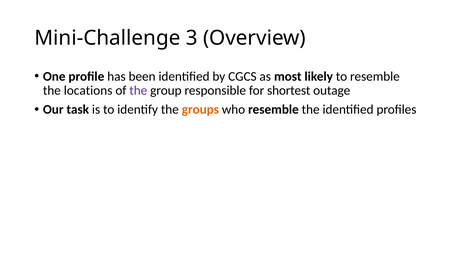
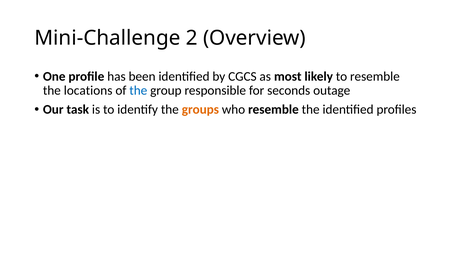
3: 3 -> 2 (192, 38)
the colour: purple -> blue (138, 91)
shortest: shortest -> seconds (289, 91)
